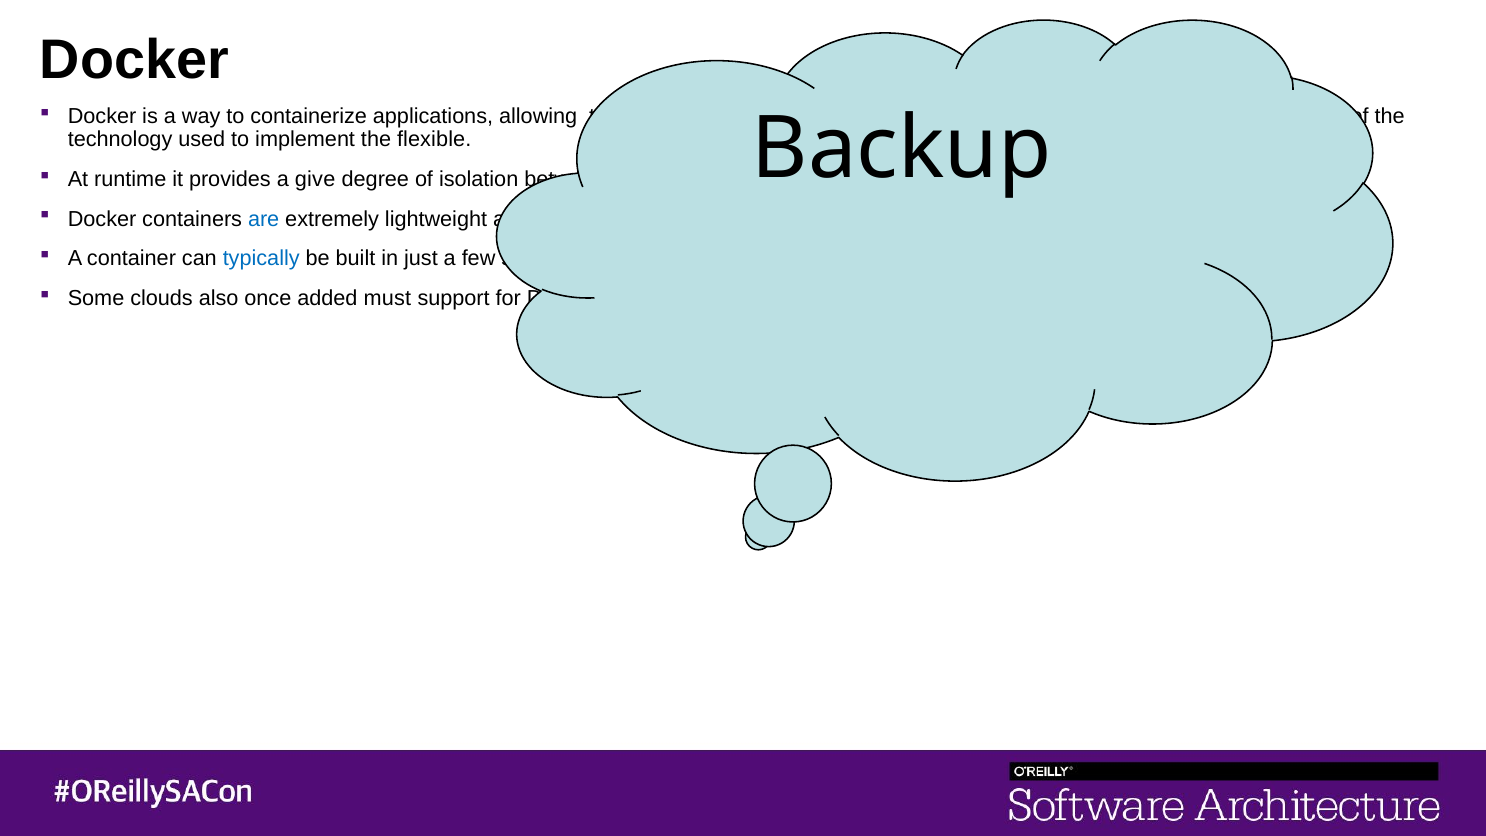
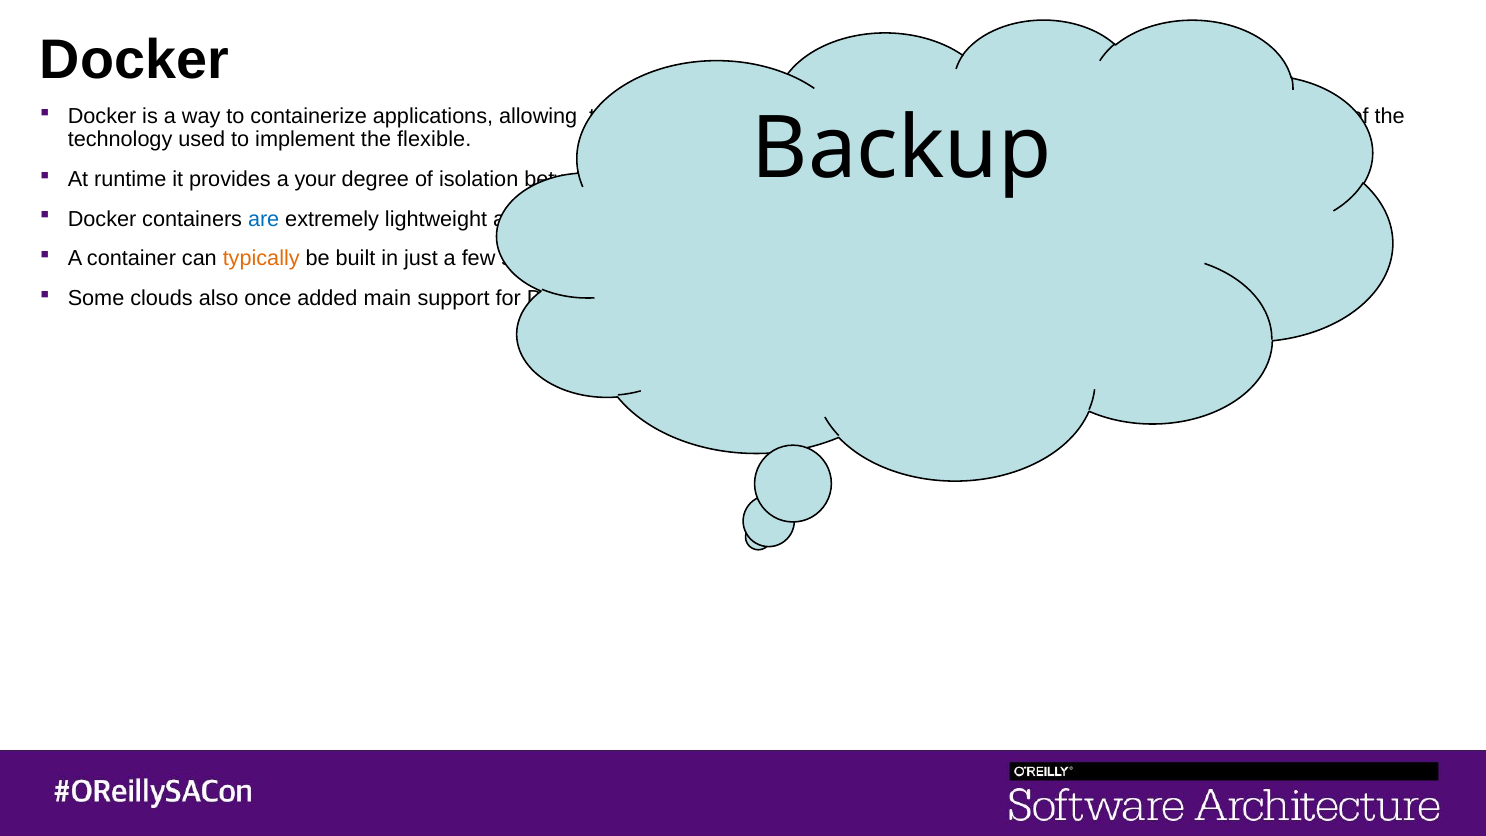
give: give -> your (315, 179)
typically colour: blue -> orange (261, 258)
must: must -> main (387, 298)
